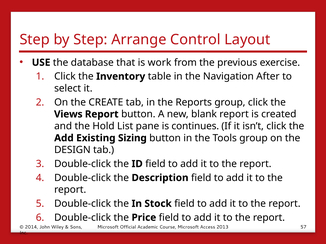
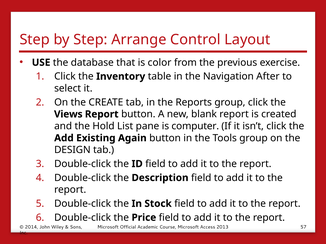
work: work -> color (160, 63)
continues: continues -> computer (195, 126)
Sizing: Sizing -> Again (132, 138)
